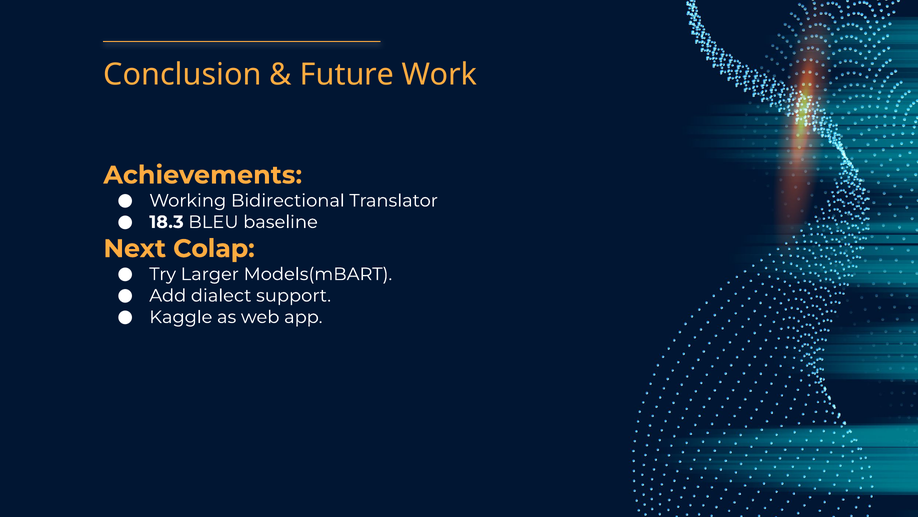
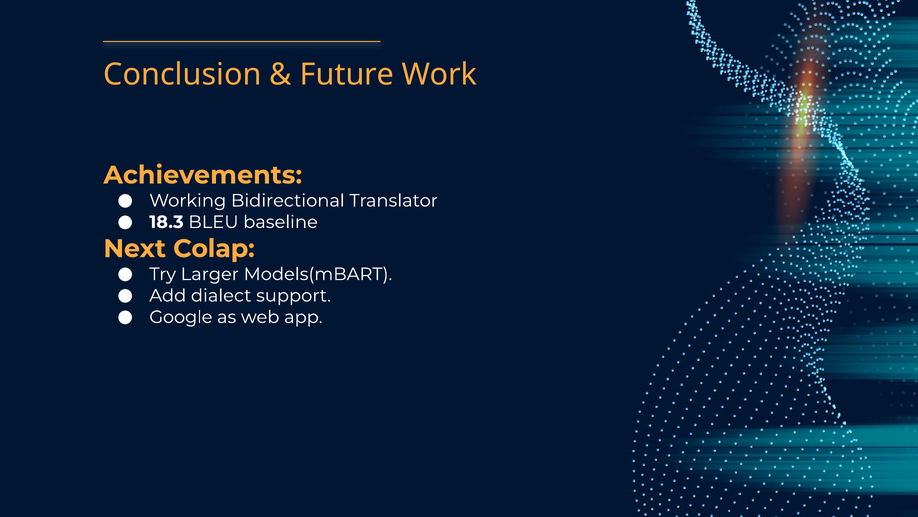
Kaggle: Kaggle -> Google (181, 317)
